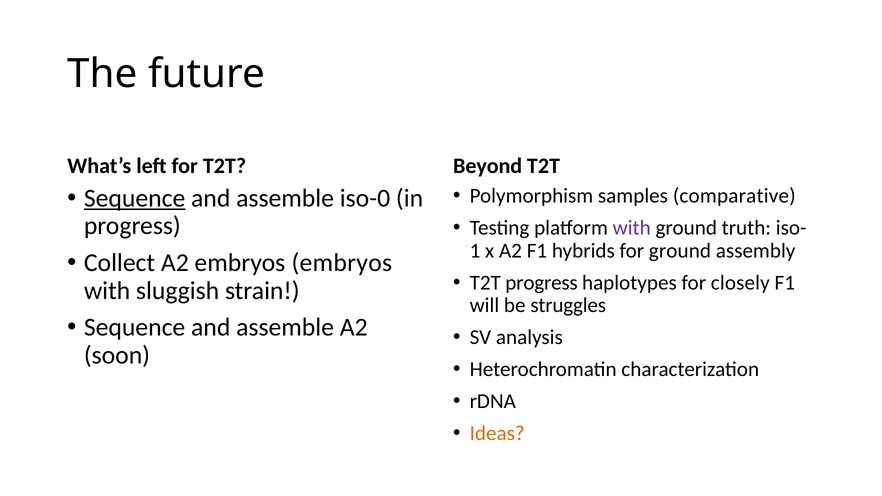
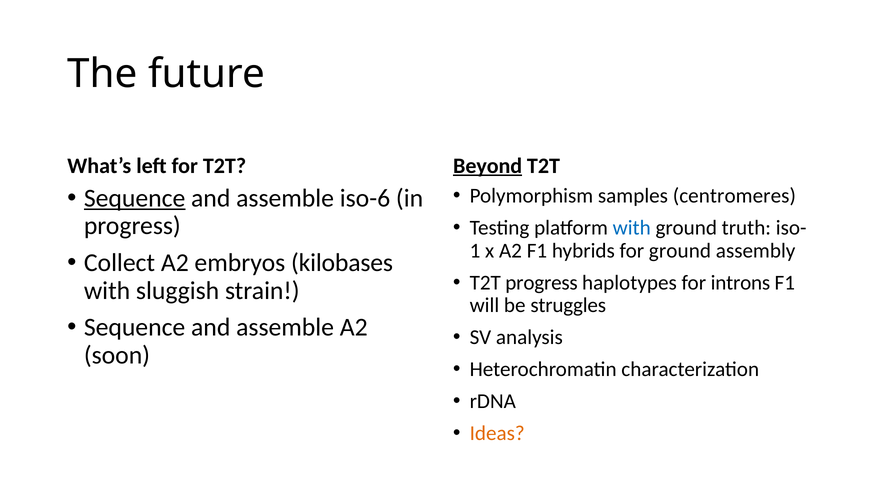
Beyond underline: none -> present (488, 166)
iso-0: iso-0 -> iso-6 (365, 198)
comparative: comparative -> centromeres (734, 196)
with colour: purple -> blue (632, 228)
embryos embryos: embryos -> kilobases (342, 263)
closely: closely -> introns (740, 283)
